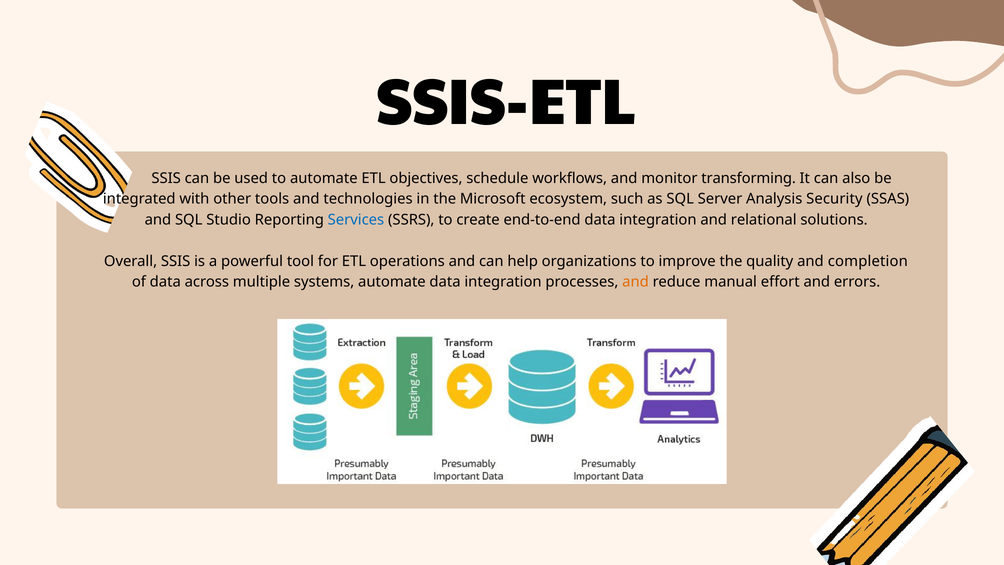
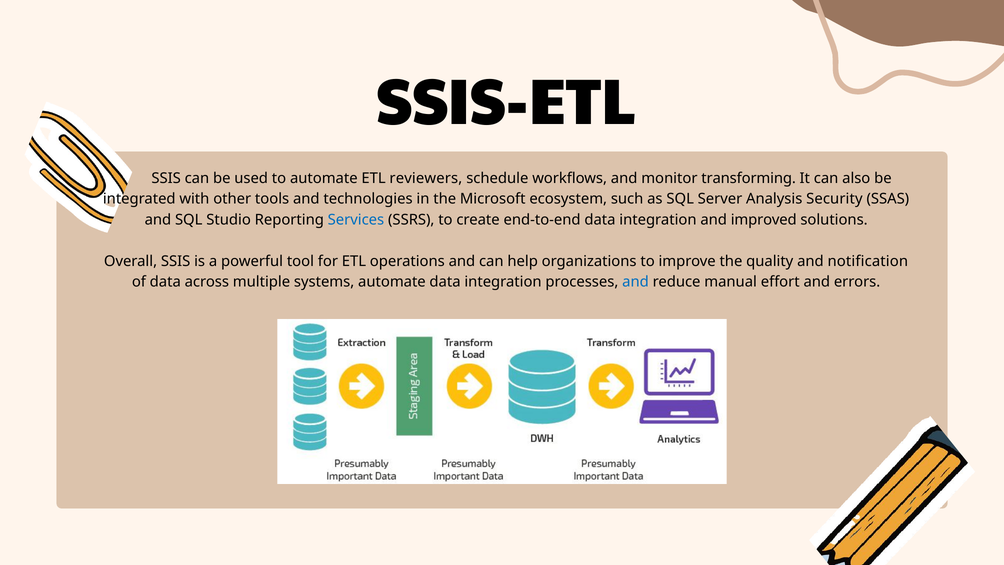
objectives: objectives -> reviewers (426, 178)
relational: relational -> improved (764, 220)
completion: completion -> notification (868, 261)
and colour: orange -> blue (635, 282)
